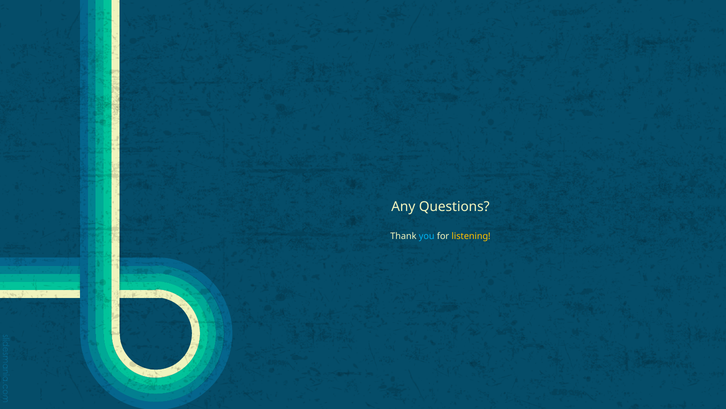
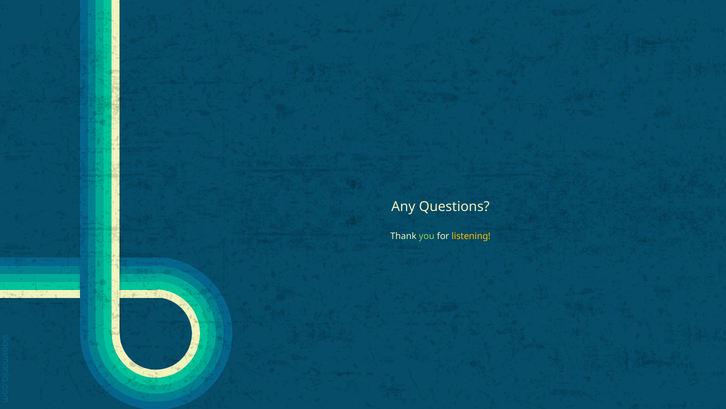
you colour: light blue -> light green (427, 236)
